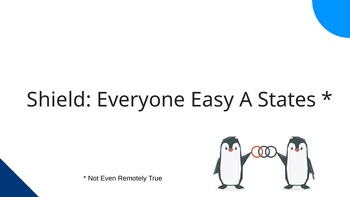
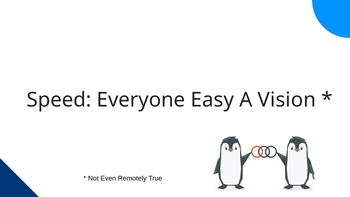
Shield: Shield -> Speed (59, 100)
States: States -> Vision (287, 100)
